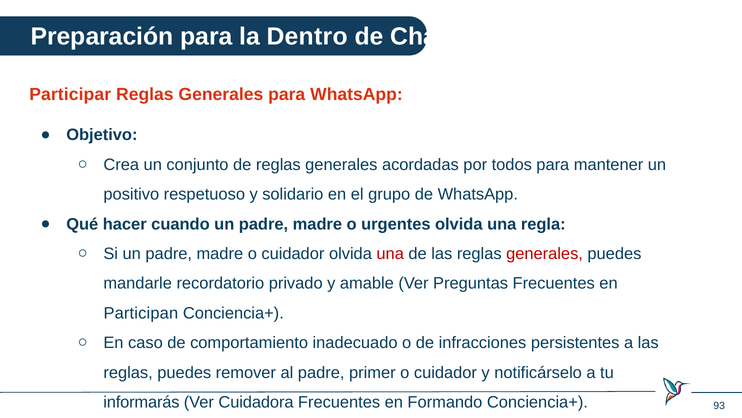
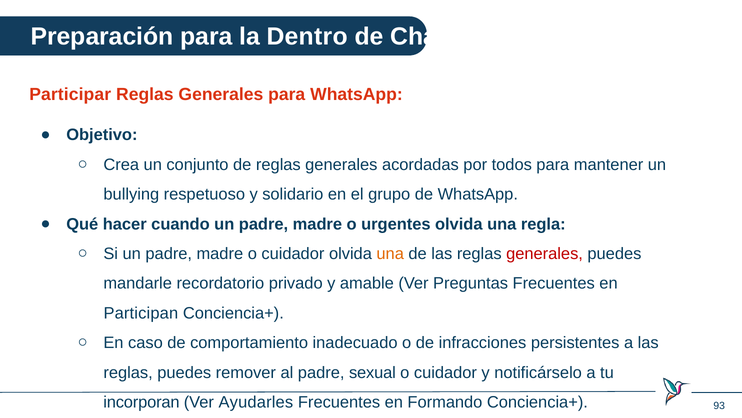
positivo: positivo -> bullying (131, 194)
una colour: red -> orange (390, 253)
primer: primer -> sexual (372, 372)
informarás: informarás -> incorporan (141, 402)
Cuidadora: Cuidadora -> Ayudarles (256, 402)
